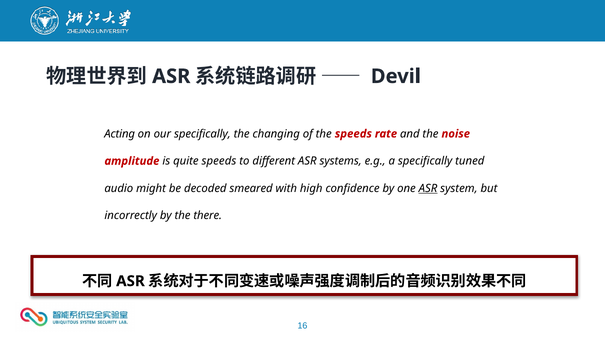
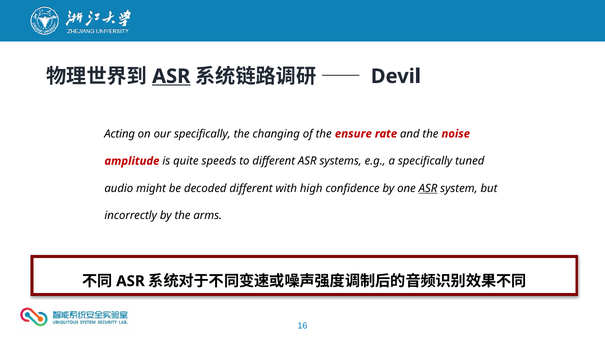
ASR underline: none -> present (171, 76)
the speeds: speeds -> ensure (353, 133)
decoded smeared: smeared -> different (251, 188)
there: there -> arms (208, 215)
